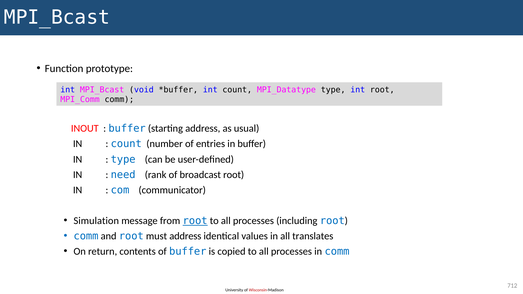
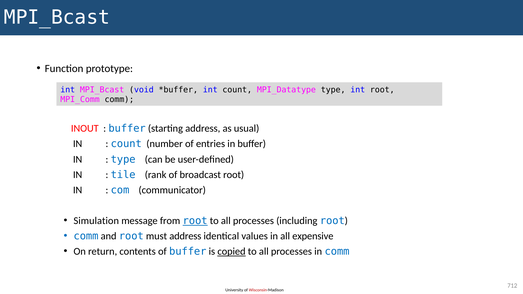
need: need -> tile (123, 175)
translates: translates -> expensive (313, 236)
copied underline: none -> present (231, 252)
